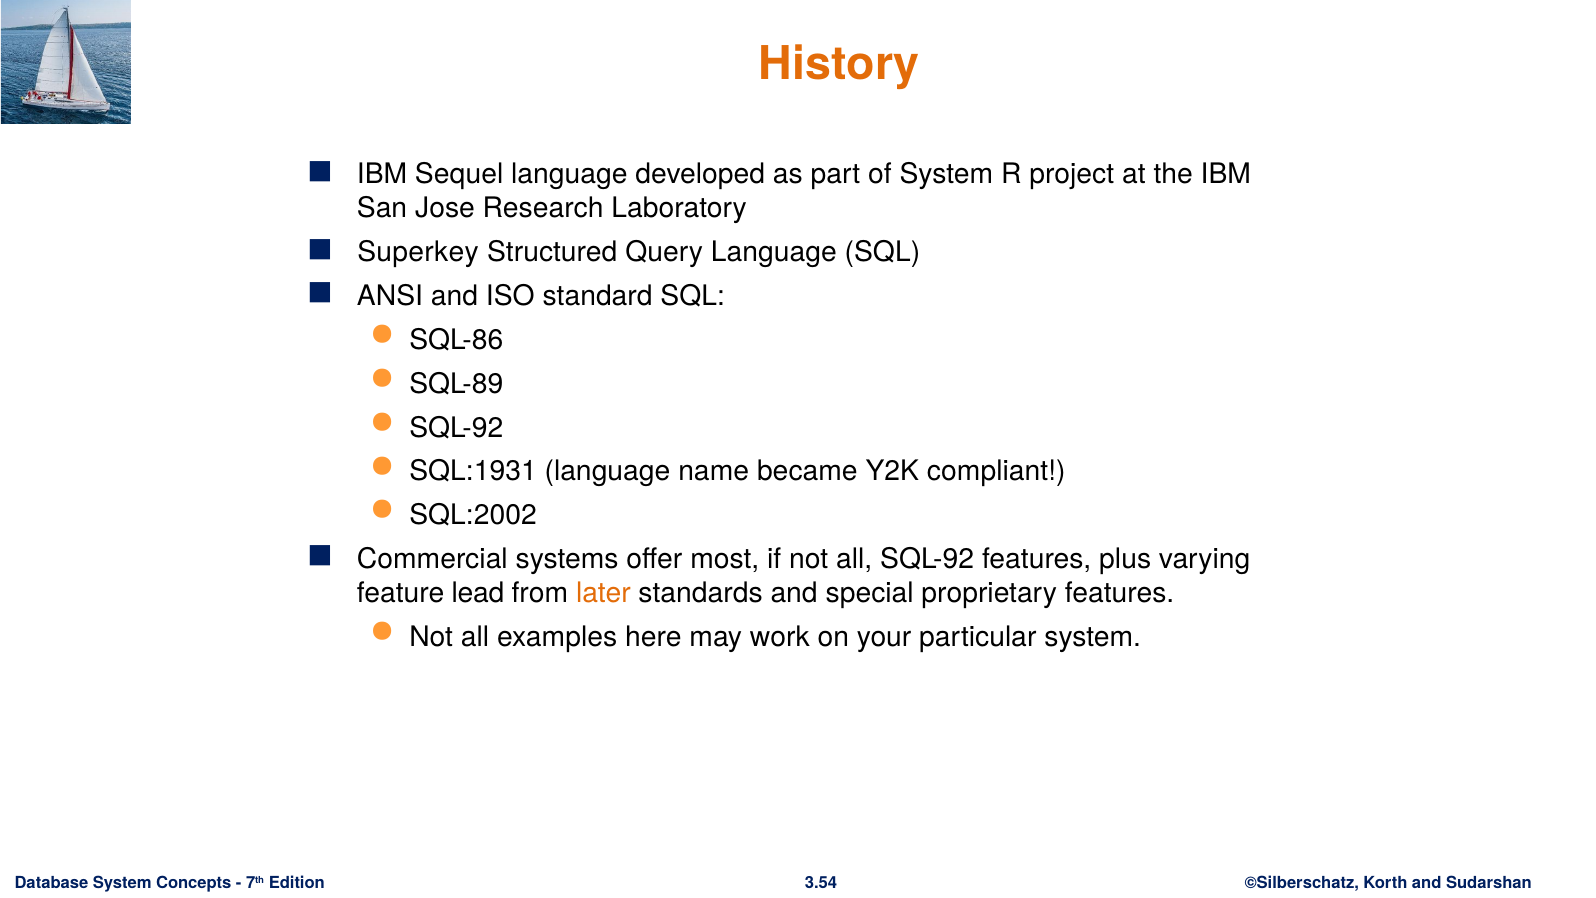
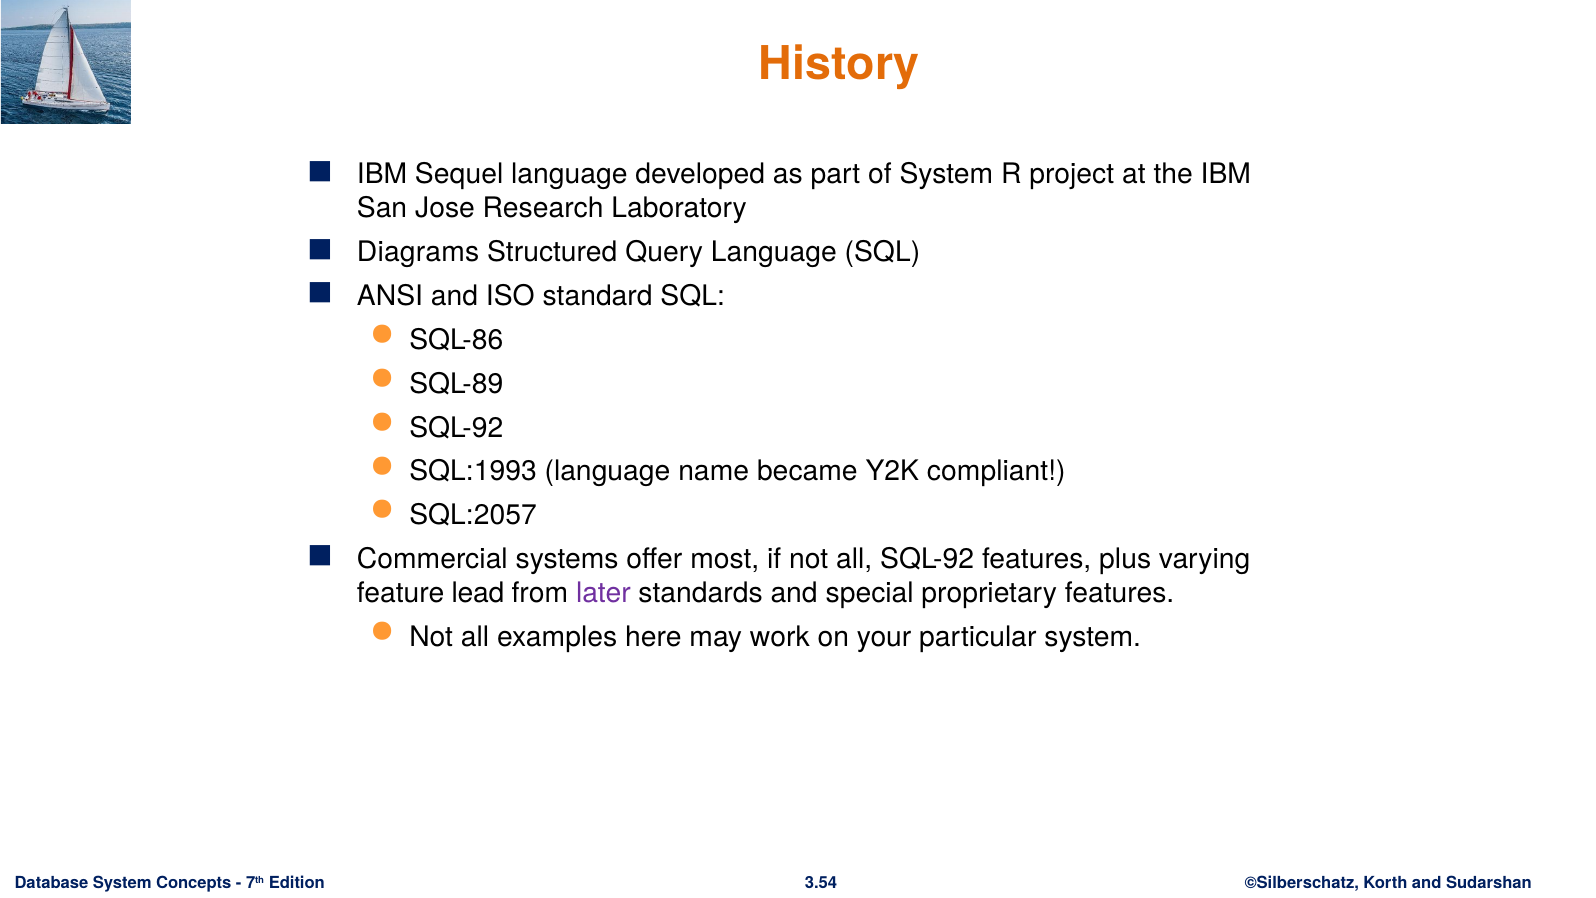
Superkey: Superkey -> Diagrams (418, 252)
SQL:1931: SQL:1931 -> SQL:1993 (473, 471)
SQL:2002: SQL:2002 -> SQL:2057 (473, 515)
later colour: orange -> purple (603, 593)
